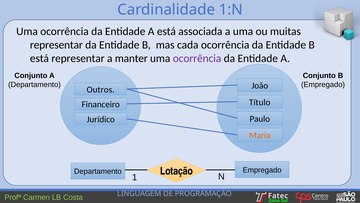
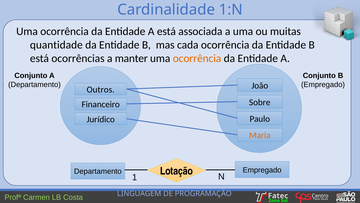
representar: representar -> quantidade (56, 45)
está representar: representar -> ocorrências (78, 58)
ocorrência colour: purple -> orange (197, 58)
Título: Título -> Sobre (260, 102)
